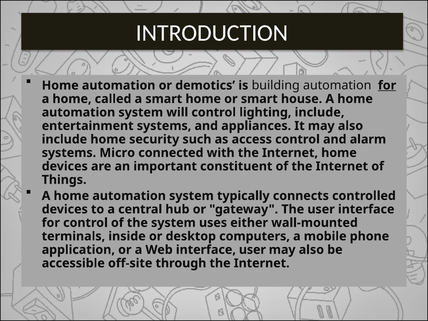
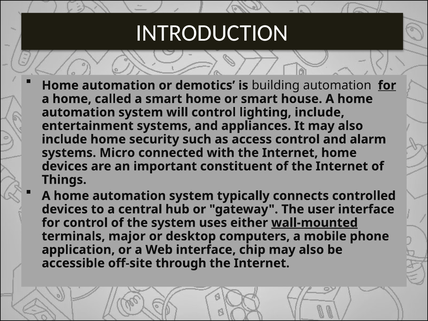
wall-mounted underline: none -> present (315, 223)
inside: inside -> major (127, 236)
interface user: user -> chip (252, 250)
